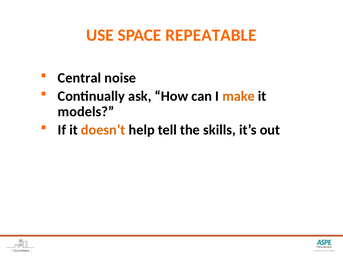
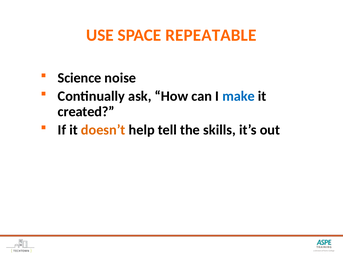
Central: Central -> Science (80, 78)
make colour: orange -> blue (239, 96)
models: models -> created (86, 112)
